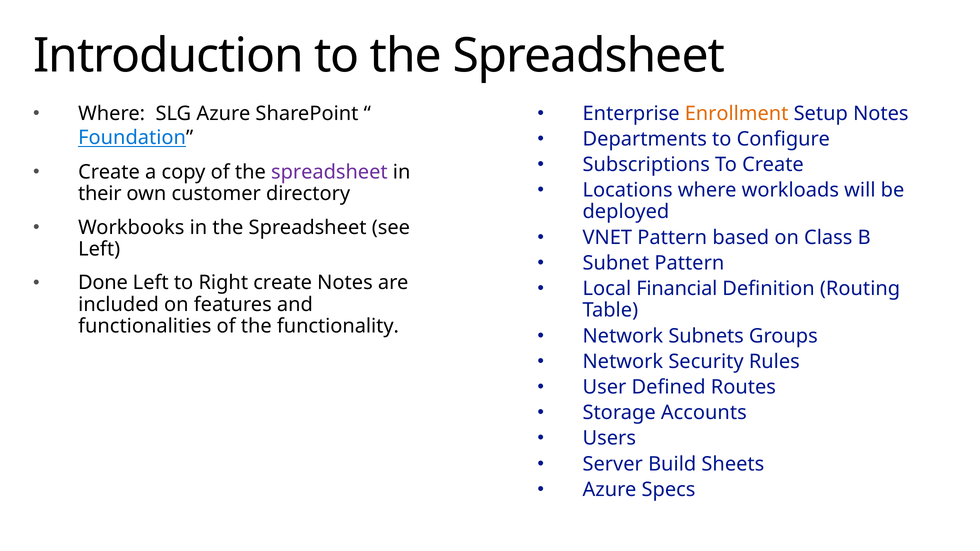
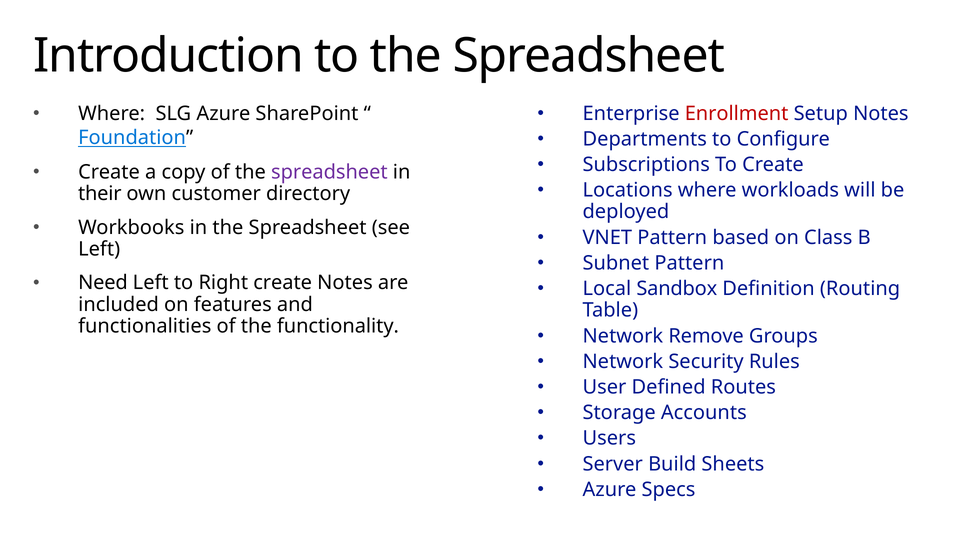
Enrollment colour: orange -> red (737, 113)
Done: Done -> Need (103, 283)
Financial: Financial -> Sandbox (677, 289)
Subnets: Subnets -> Remove (706, 336)
